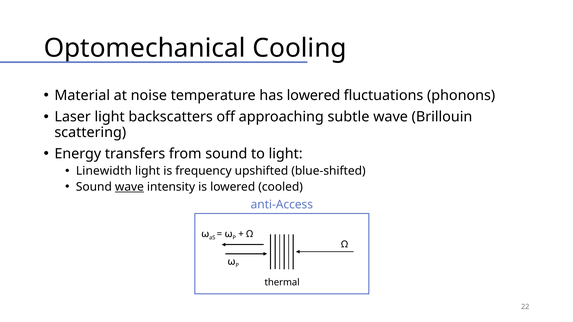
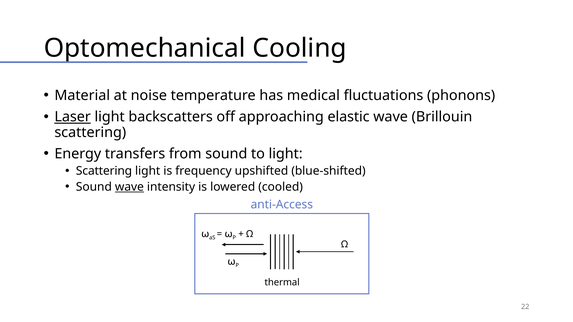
has lowered: lowered -> medical (313, 96)
Laser underline: none -> present (73, 117)
subtle: subtle -> elastic (349, 117)
Linewidth: Linewidth -> Scattering (104, 171)
